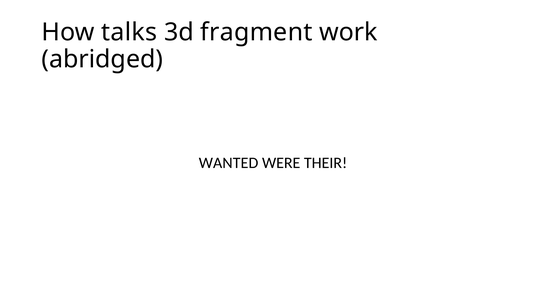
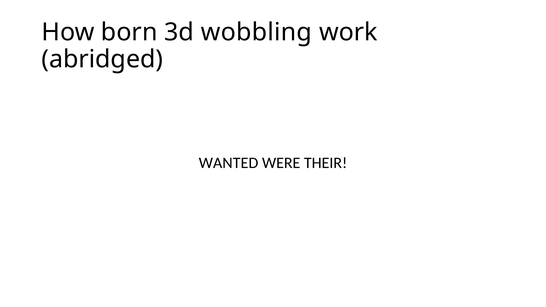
talks: talks -> born (129, 32)
fragment: fragment -> wobbling (256, 32)
